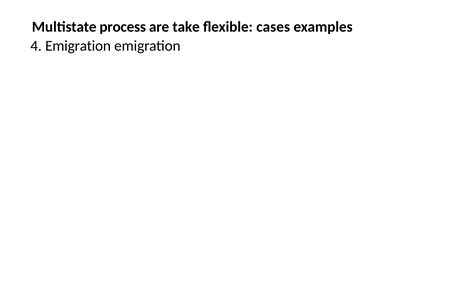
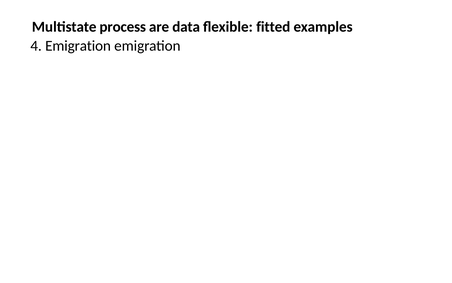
take: take -> data (186, 27)
cases: cases -> fitted (273, 27)
